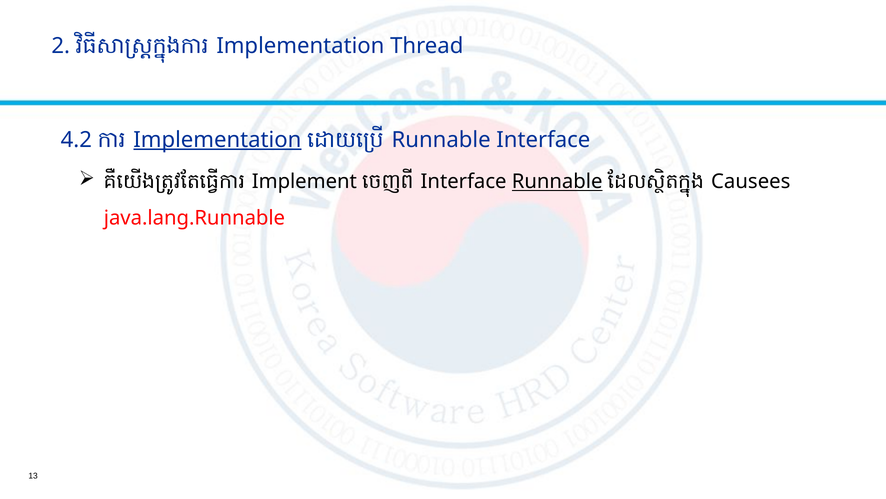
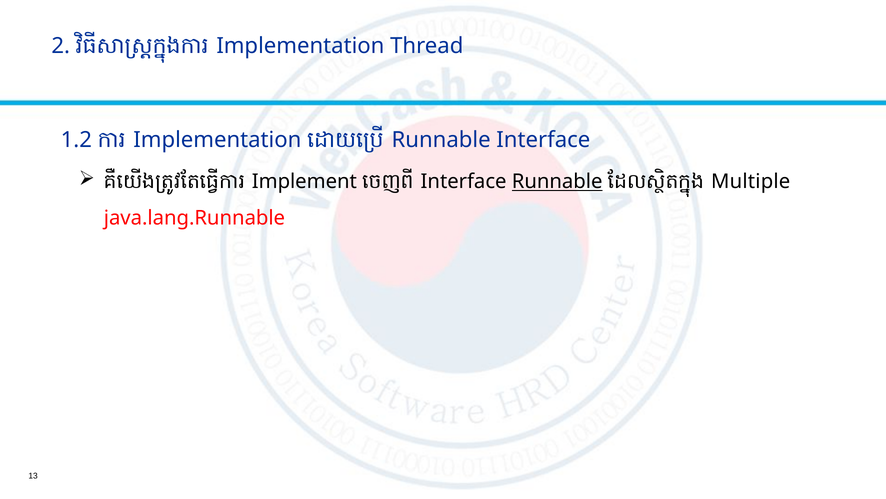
4.2: 4.2 -> 1.2 (76, 140)
Implementation underline: present -> none (217, 140)
Causees: Causees -> Multiple (751, 181)
